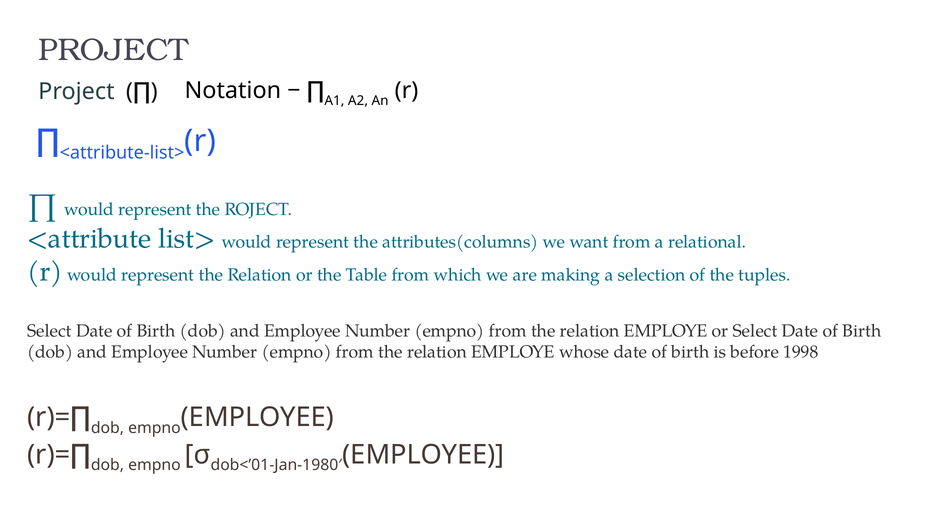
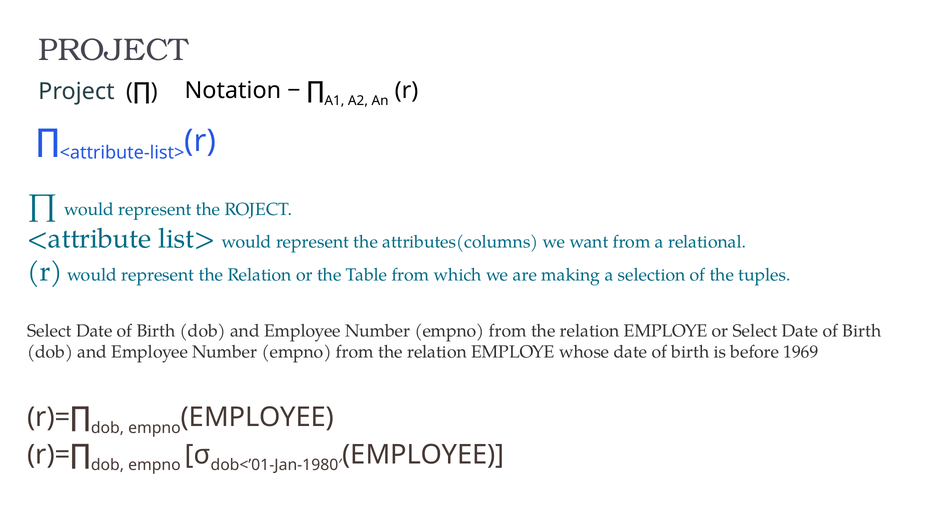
1998: 1998 -> 1969 (801, 352)
